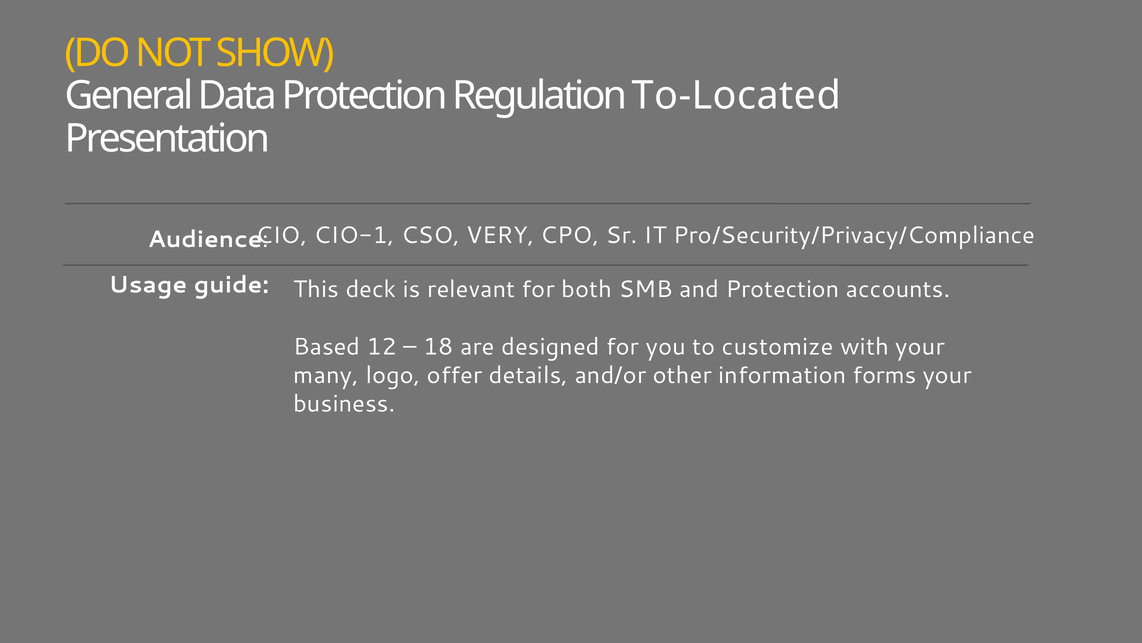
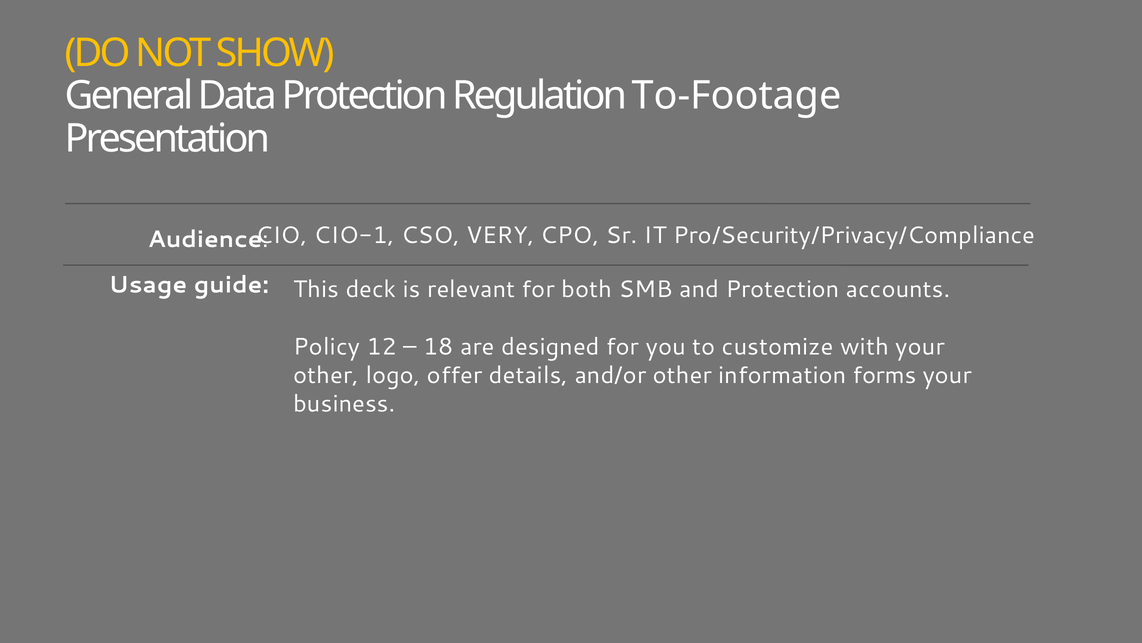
To-Located: To-Located -> To-Footage (737, 96)
Based: Based -> Policy (327, 346)
many: many -> other (326, 375)
